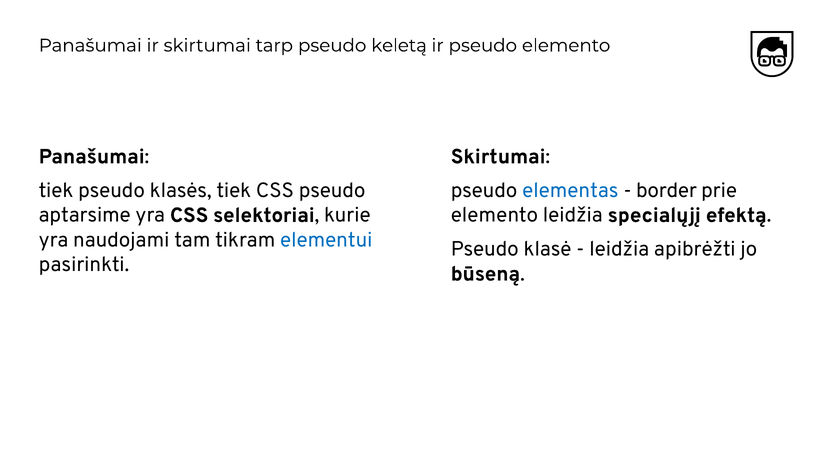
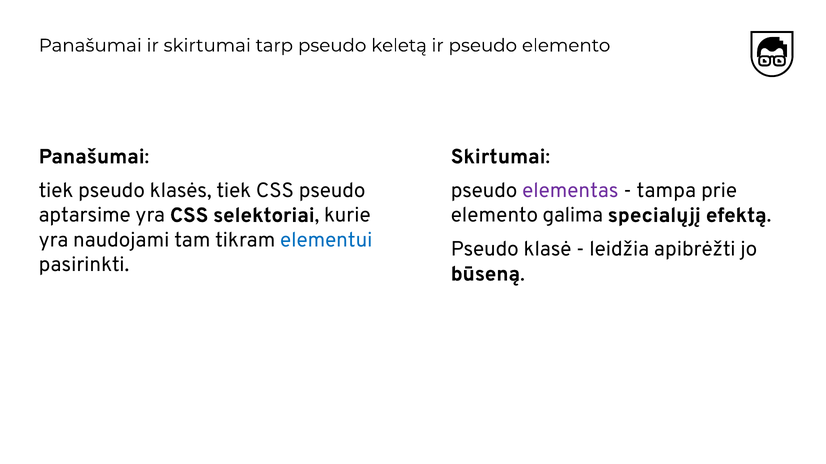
elementas colour: blue -> purple (570, 191)
border: border -> tampa (666, 191)
elemento leidžia: leidžia -> galima (573, 215)
